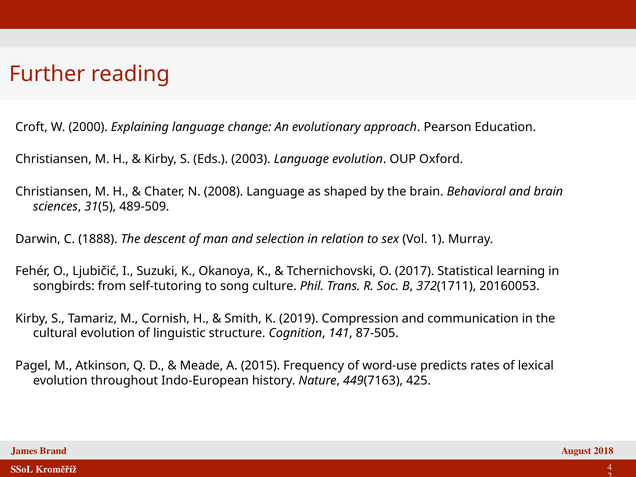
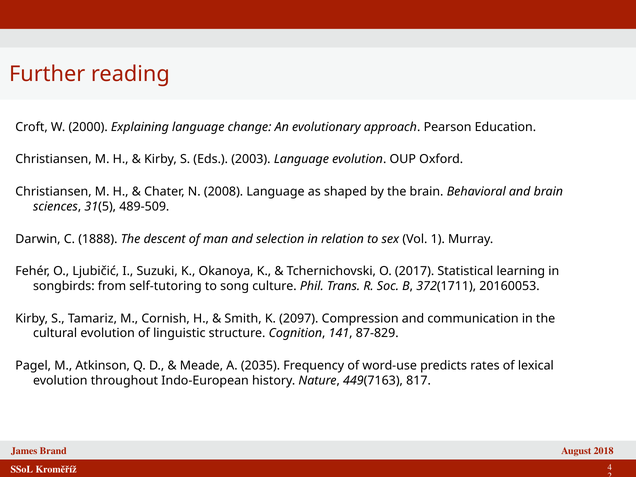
2019: 2019 -> 2097 (299, 318)
87-505: 87-505 -> 87-829 (377, 333)
2015: 2015 -> 2035 (261, 366)
425: 425 -> 817 (419, 381)
